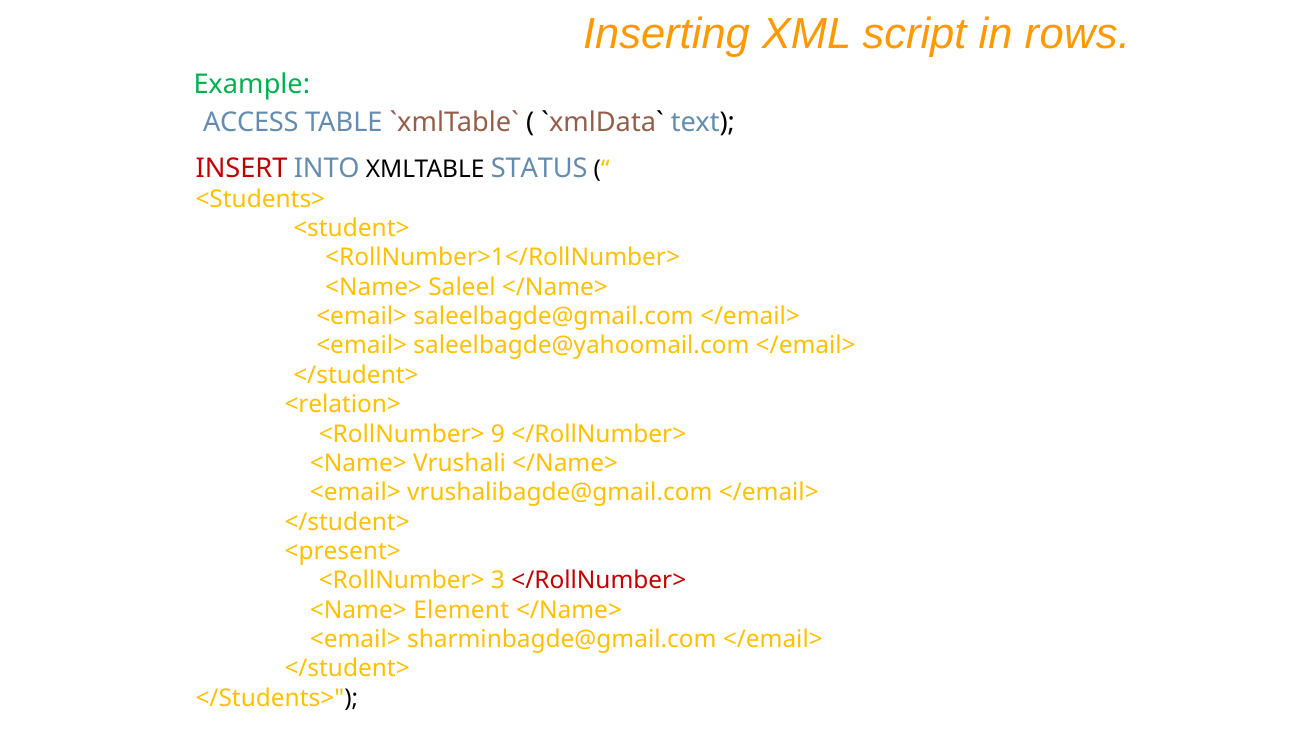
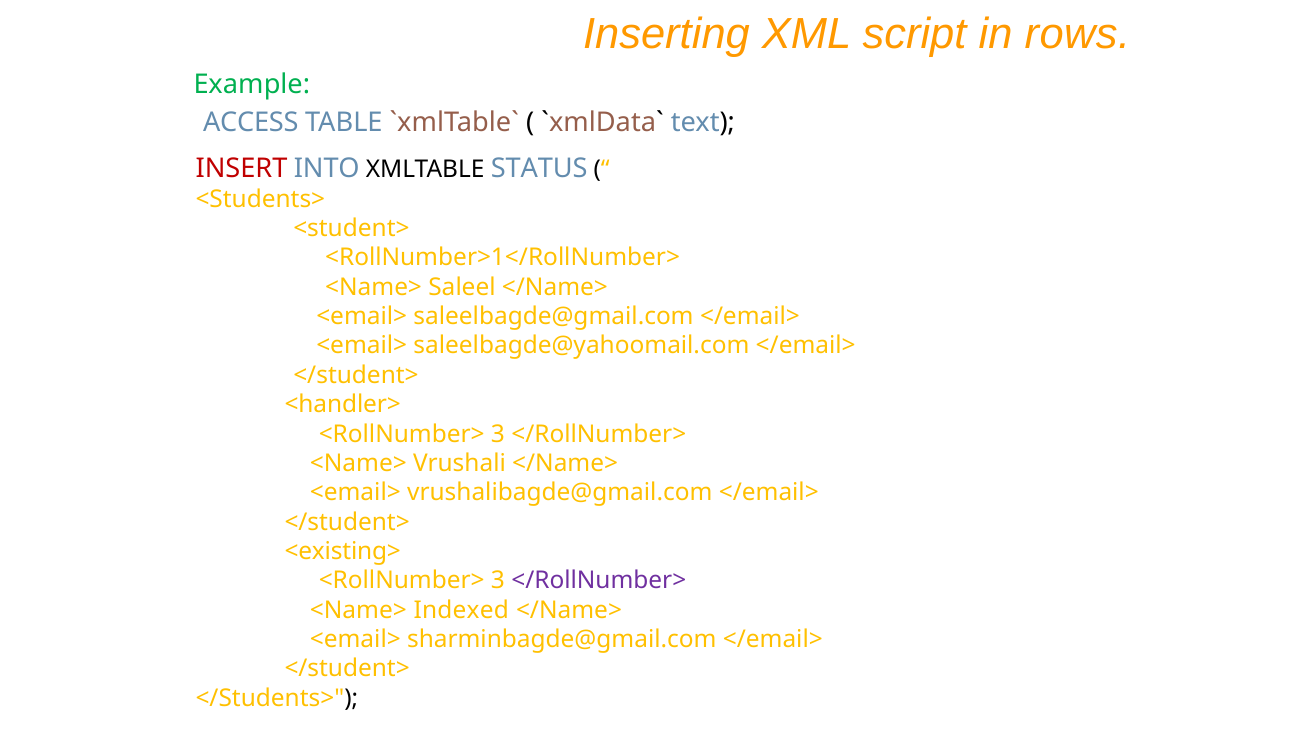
<relation>: <relation> -> <handler> (343, 404)
9: 9 -> 3 (498, 434)
<present>: <present> -> <existing> (343, 551)
</RollNumber> colour: red -> purple (599, 580)
Element: Element -> Indexed (461, 610)
